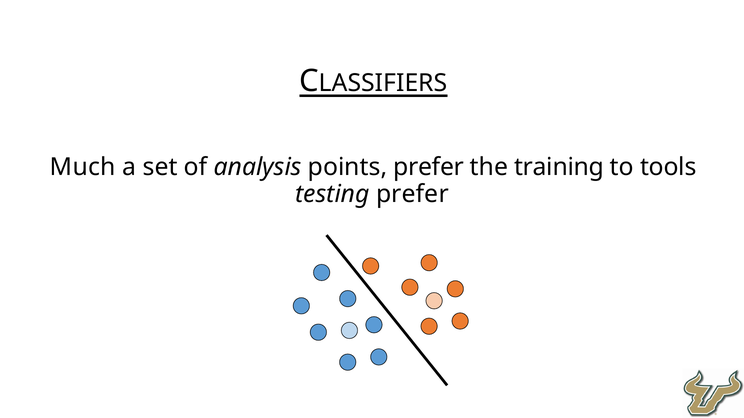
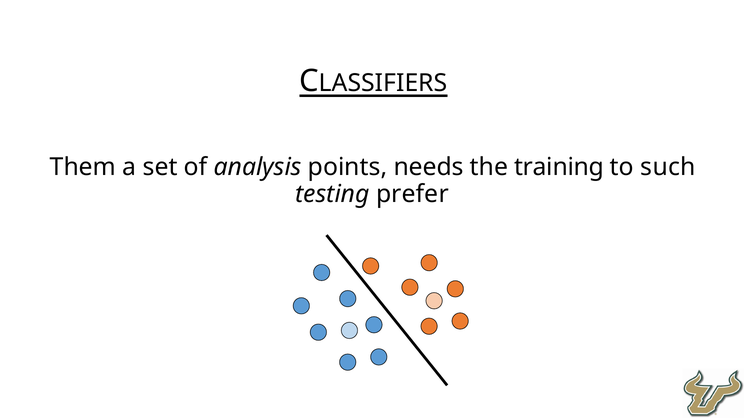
Much: Much -> Them (83, 167)
points prefer: prefer -> needs (429, 167)
tools: tools -> such (668, 167)
